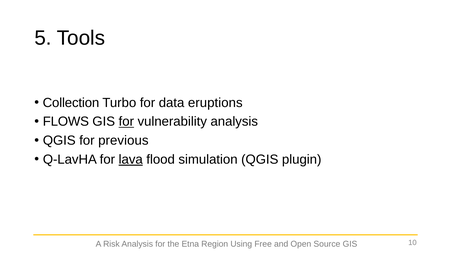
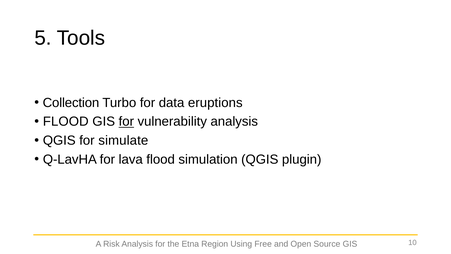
FLOWS: FLOWS -> FLOOD (66, 121)
previous: previous -> simulate (123, 140)
lava underline: present -> none (131, 159)
